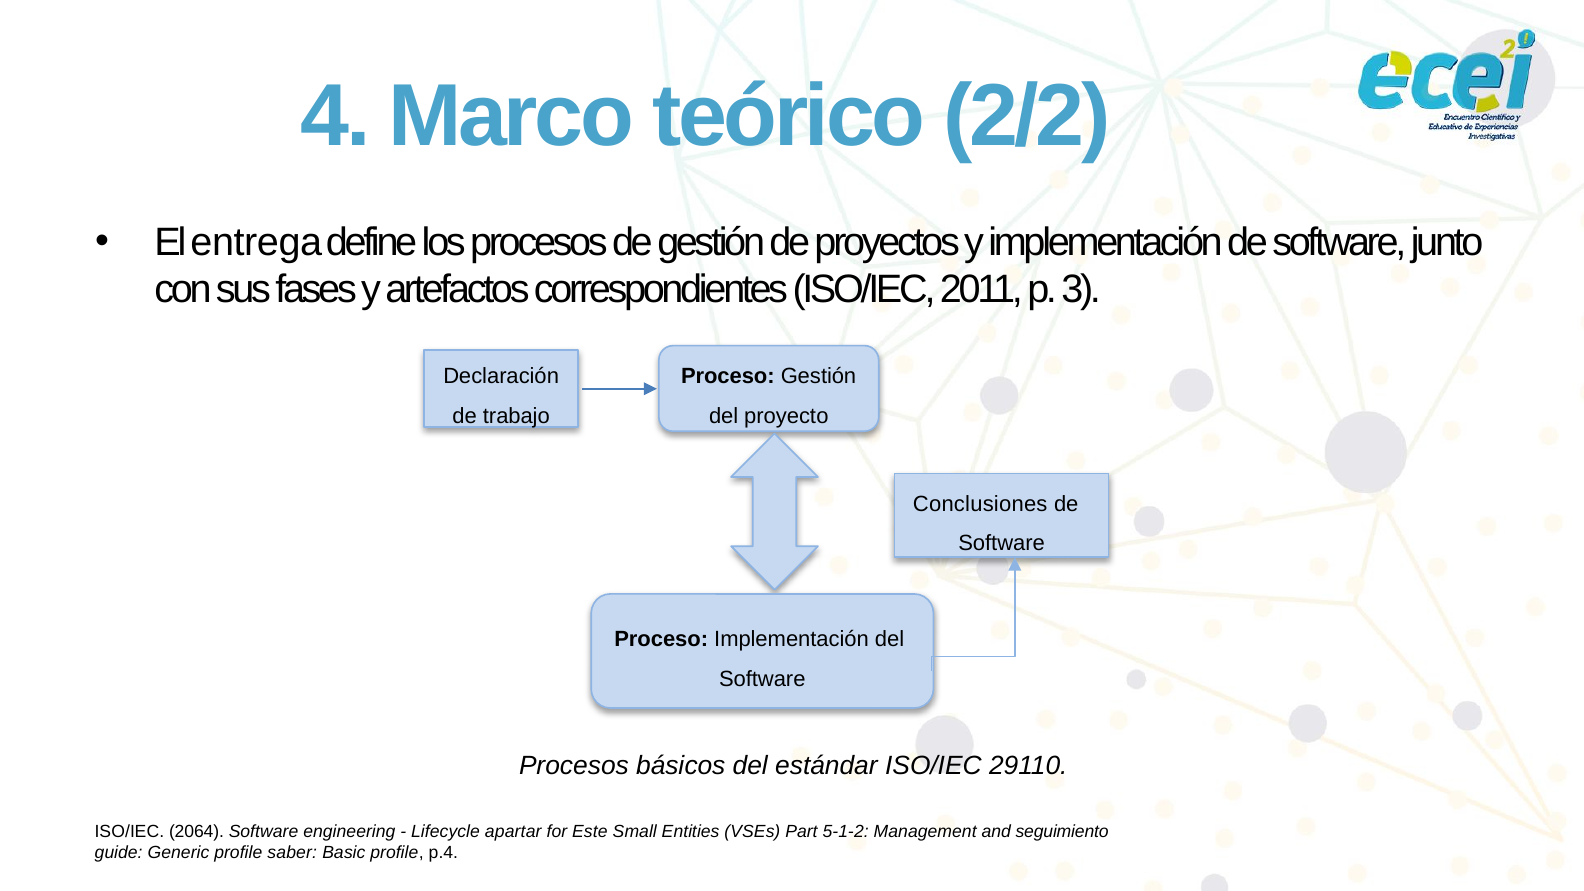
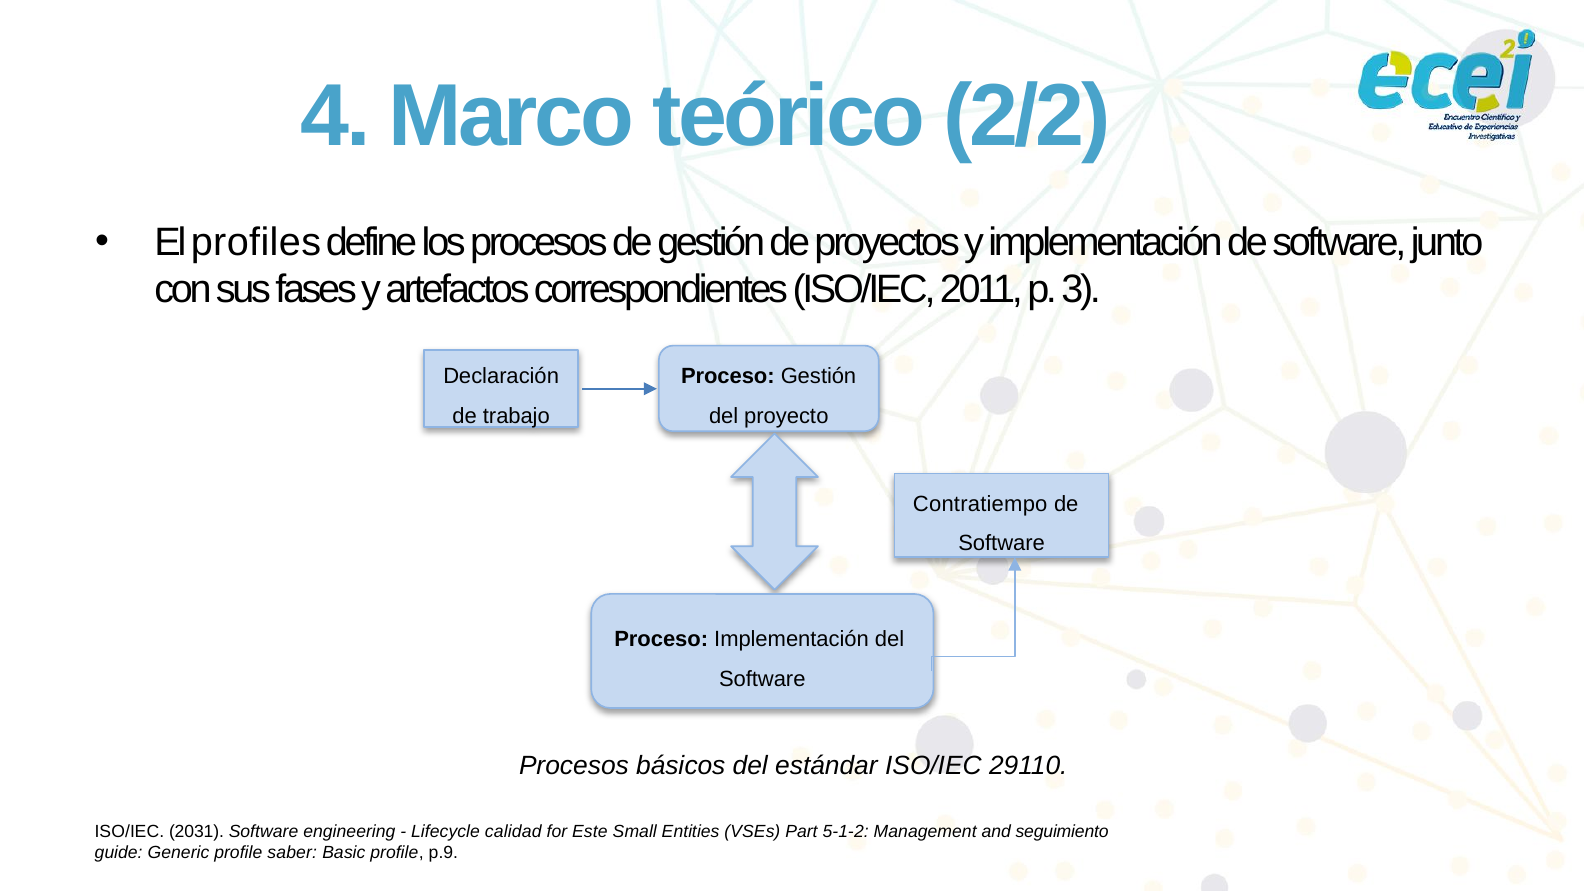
entrega: entrega -> profiles (256, 242)
Conclusiones: Conclusiones -> Contratiempo (980, 504)
2064: 2064 -> 2031 (196, 832)
apartar: apartar -> calidad (513, 832)
p.4: p.4 -> p.9 (443, 853)
